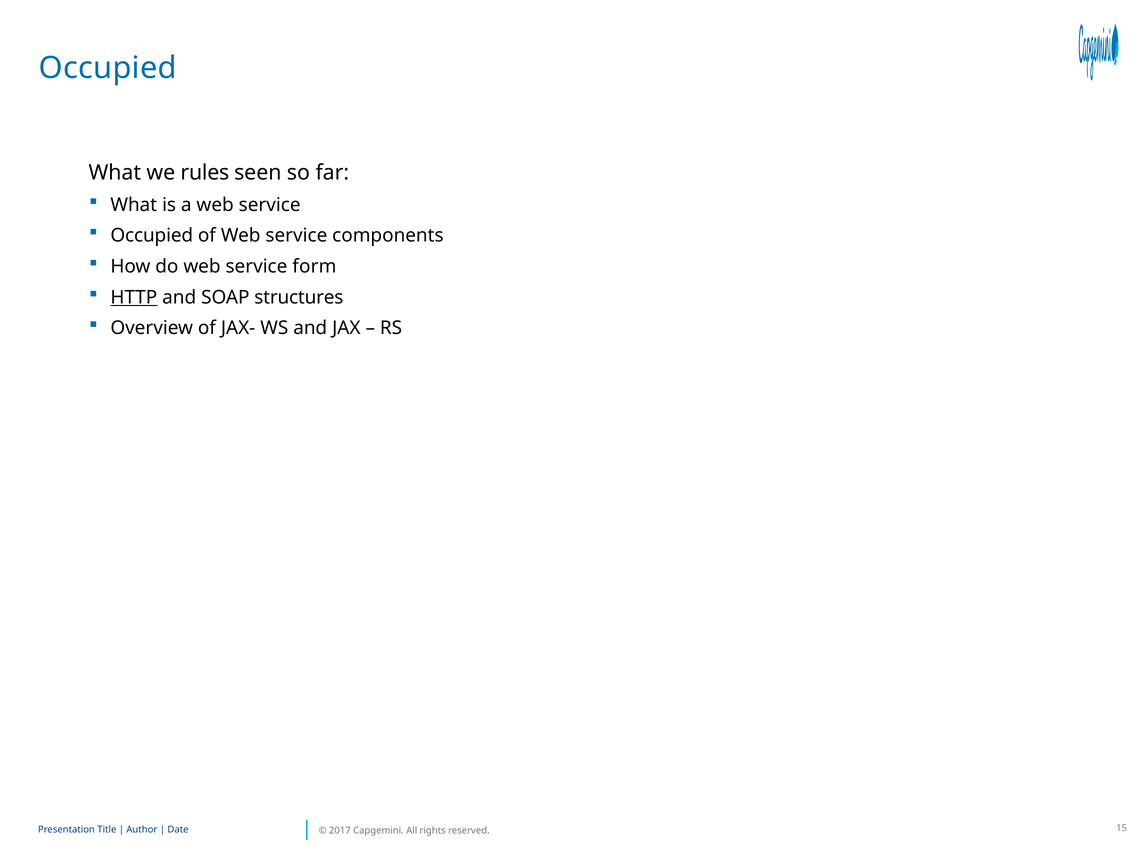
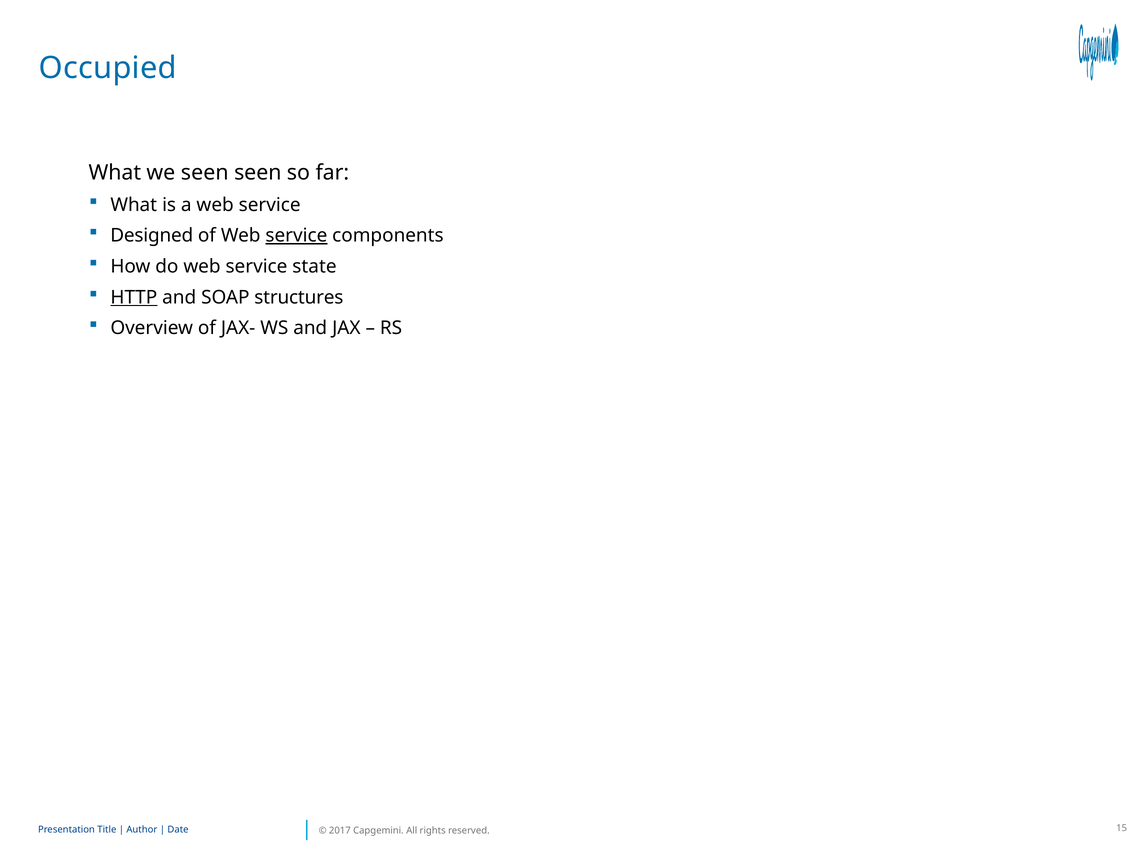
we rules: rules -> seen (205, 173)
Occupied: Occupied -> Designed (152, 236)
service underline: none -> present (296, 236)
form: form -> state (314, 267)
